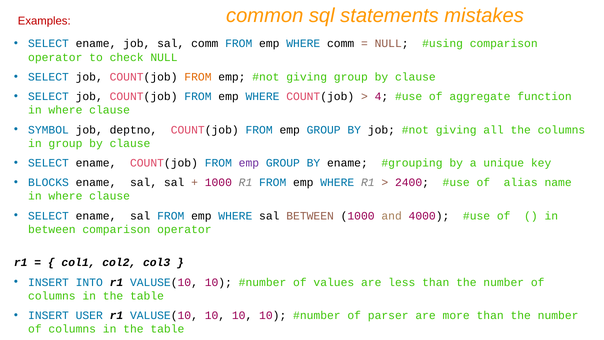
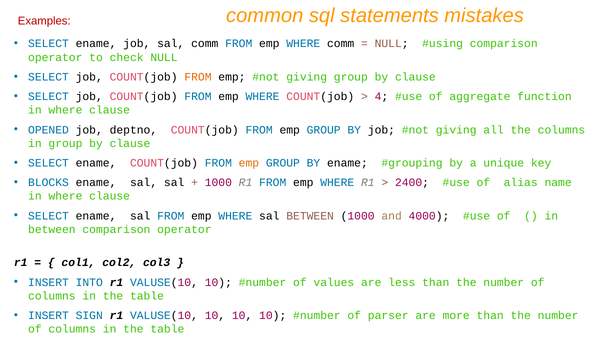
SYMBOL: SYMBOL -> OPENED (48, 130)
emp colour: purple -> orange (249, 163)
USER: USER -> SIGN (89, 315)
